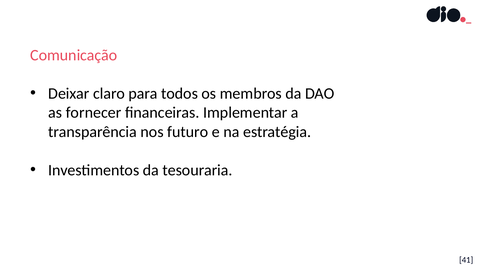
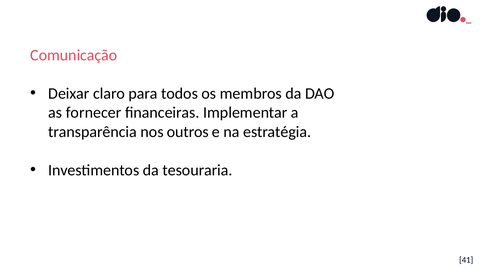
futuro: futuro -> outros (188, 132)
